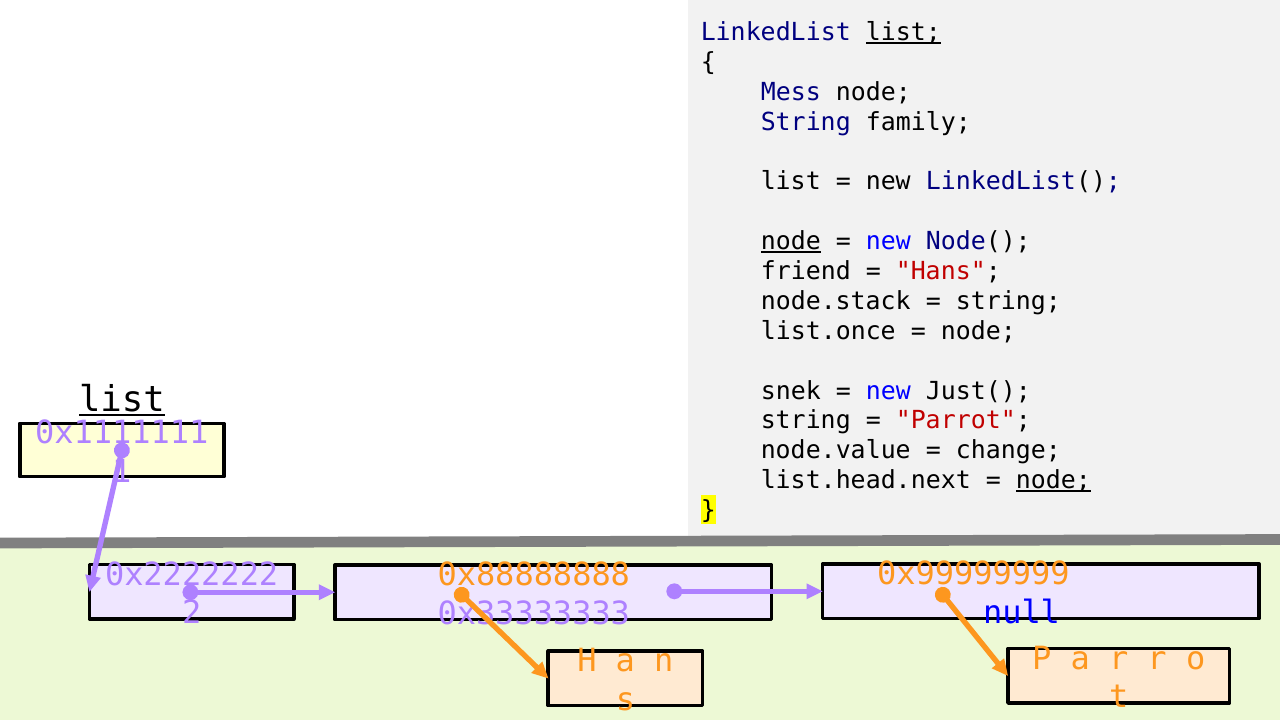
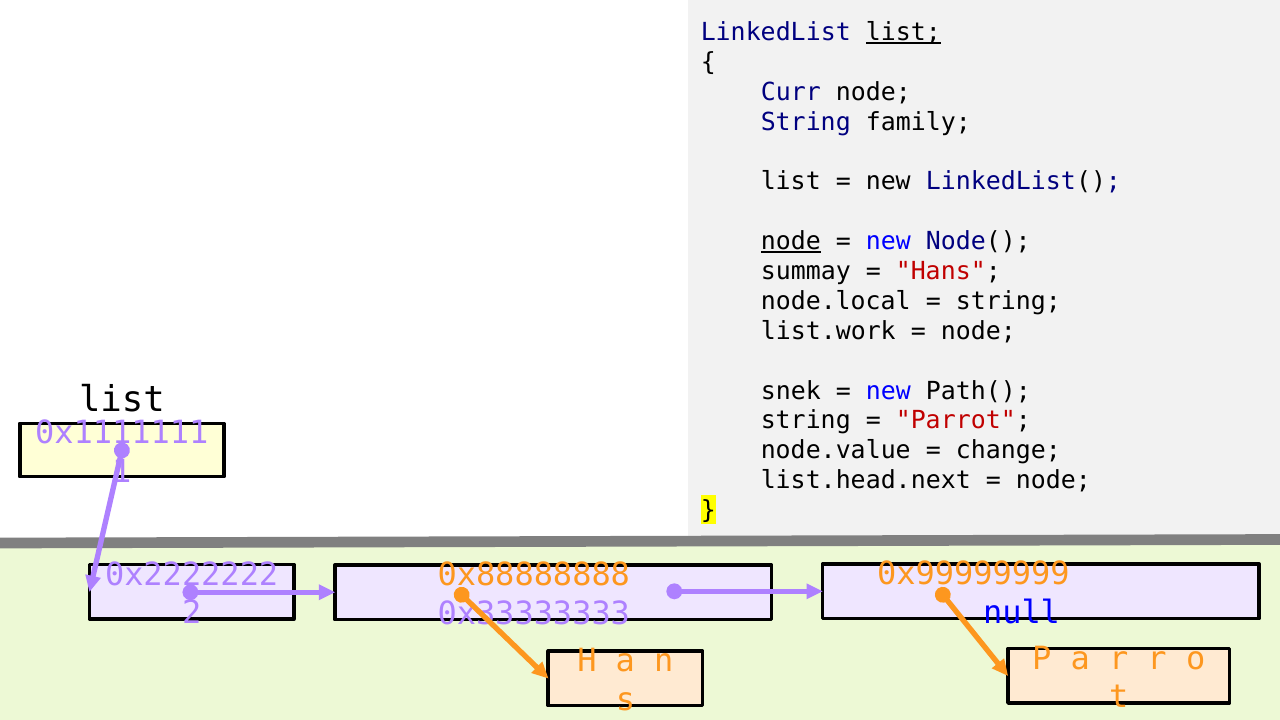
Mess: Mess -> Curr (791, 92)
friend: friend -> summay (806, 271)
node.stack: node.stack -> node.local (836, 301)
list.once: list.once -> list.work (828, 331)
Just(: Just( -> Path( (978, 391)
list underline: present -> none (122, 400)
node underline: present -> none (1053, 481)
